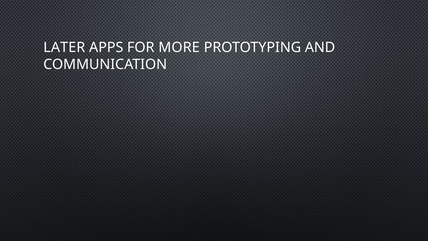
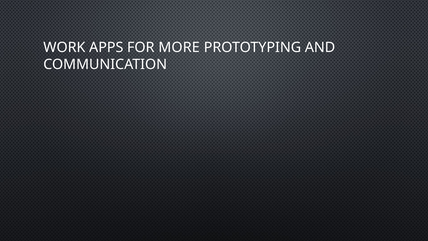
LATER: LATER -> WORK (64, 47)
